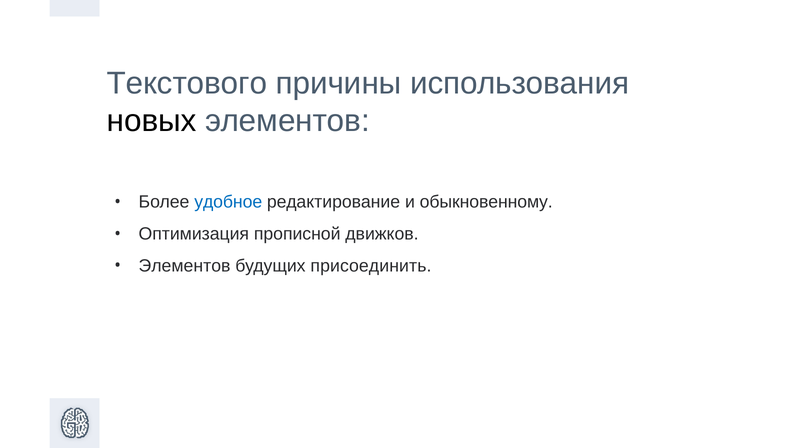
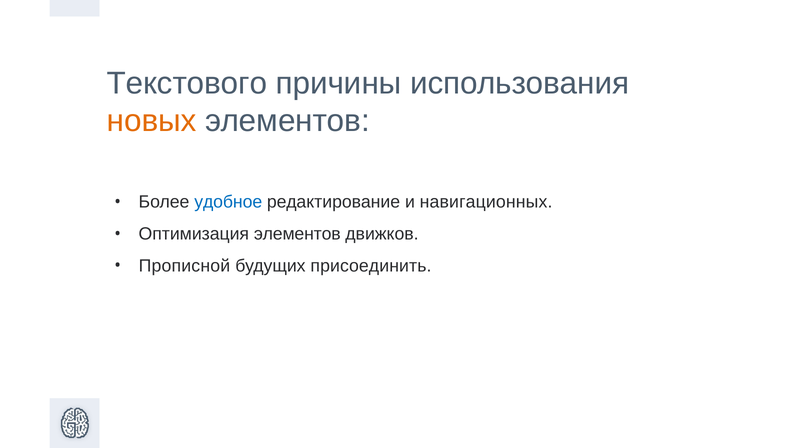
новых colour: black -> orange (152, 121)
обыкновенному: обыкновенному -> навигационных (486, 202)
Оптимизация прописной: прописной -> элементов (297, 234)
Элементов: Элементов -> Прописной (184, 266)
